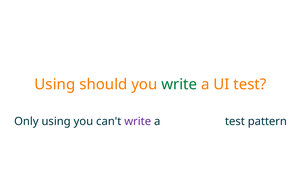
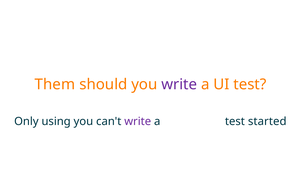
Using: Using -> Them (55, 85)
write colour: green -> purple (179, 85)
pattern: pattern -> started (267, 122)
